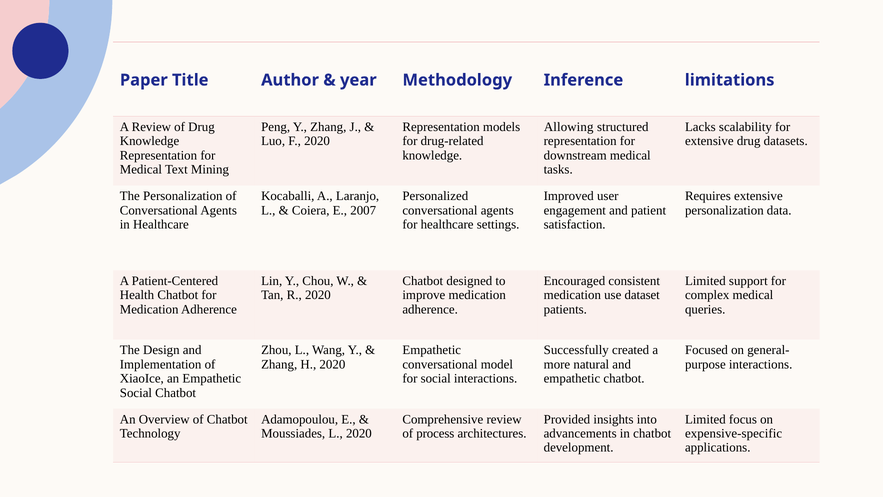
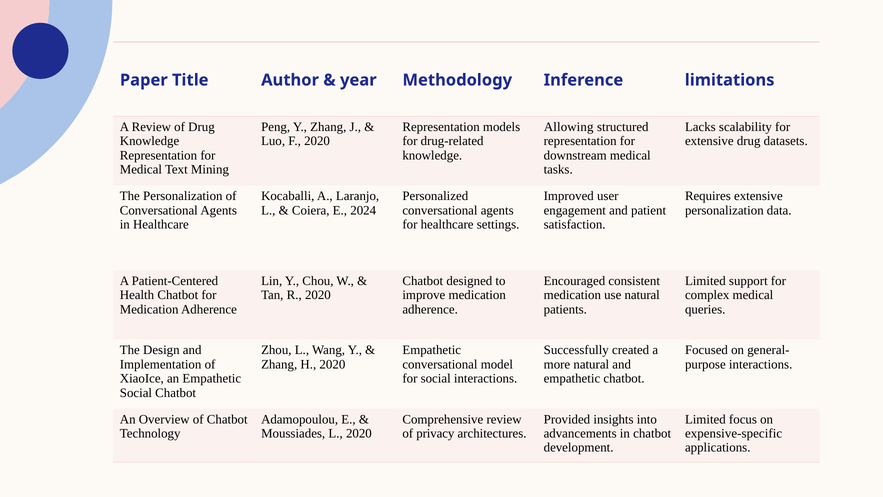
2007: 2007 -> 2024 (363, 210)
use dataset: dataset -> natural (642, 295)
process: process -> privacy (435, 433)
